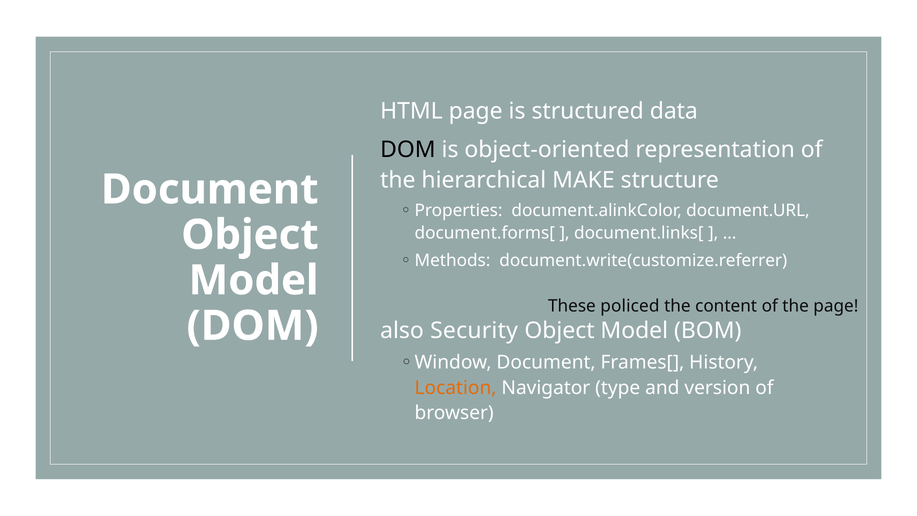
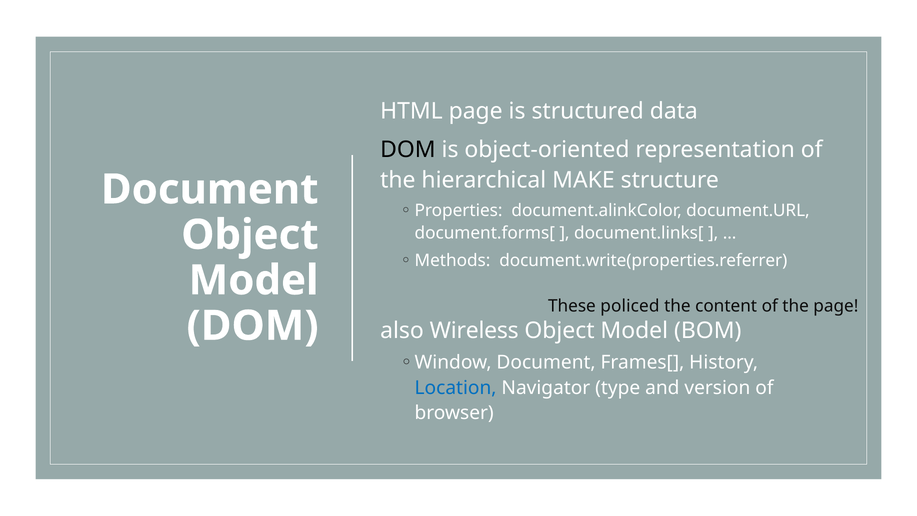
document.write(customize.referrer: document.write(customize.referrer -> document.write(properties.referrer (643, 261)
Security: Security -> Wireless (474, 330)
Location colour: orange -> blue (456, 388)
